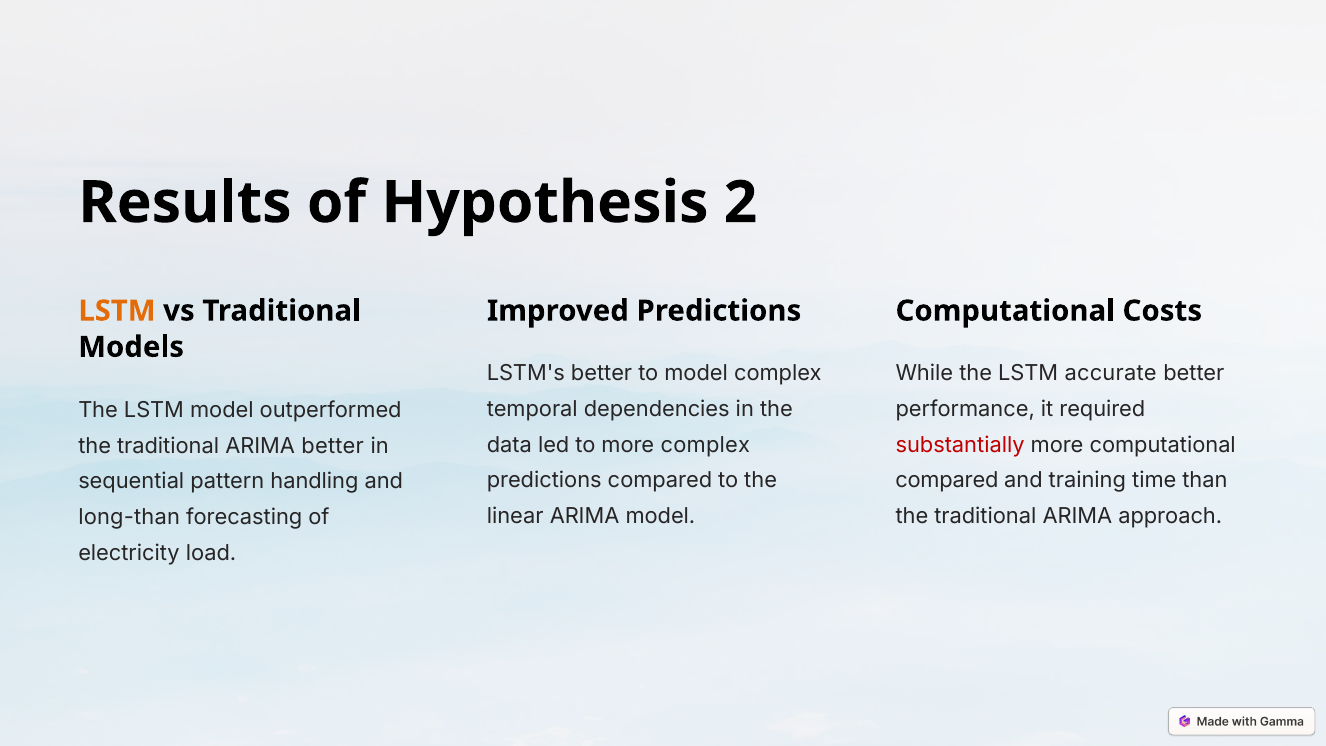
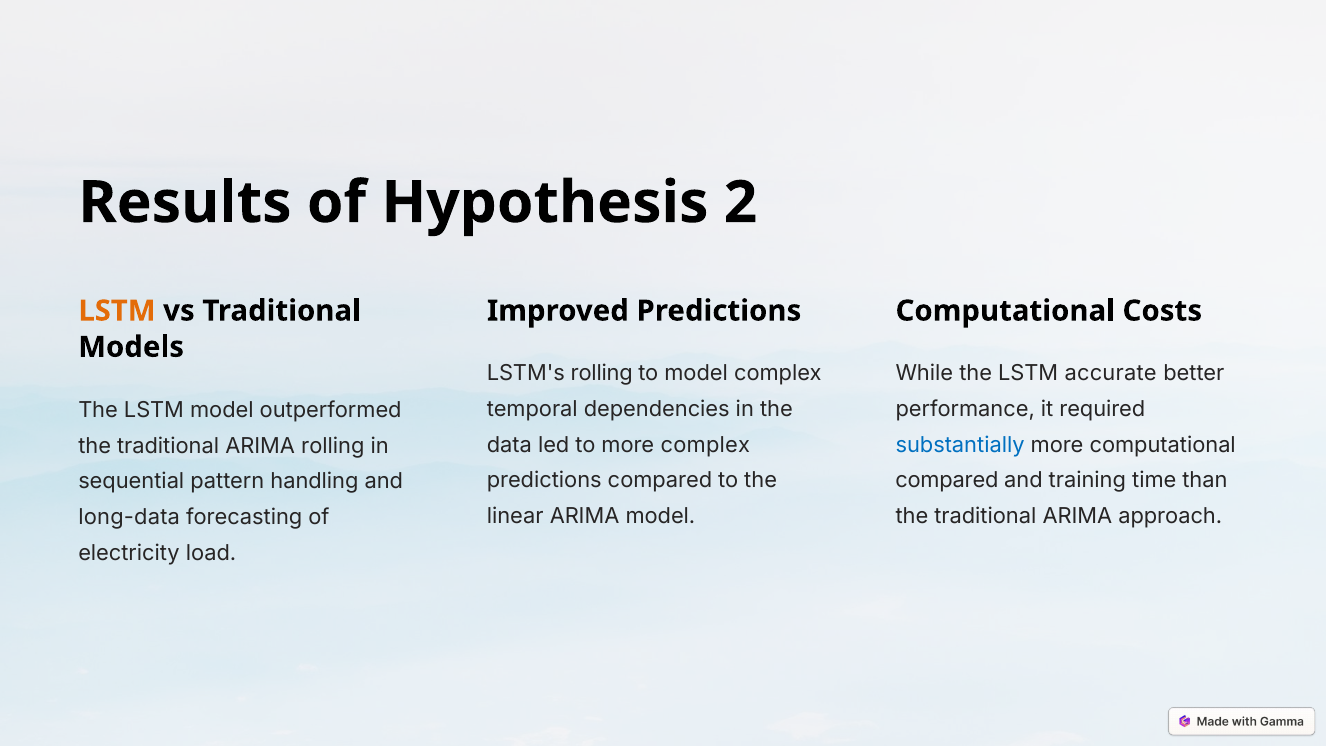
LSTM's better: better -> rolling (602, 373)
substantially colour: red -> blue (960, 445)
ARIMA better: better -> rolling (333, 446)
long-than: long-than -> long-data (129, 517)
